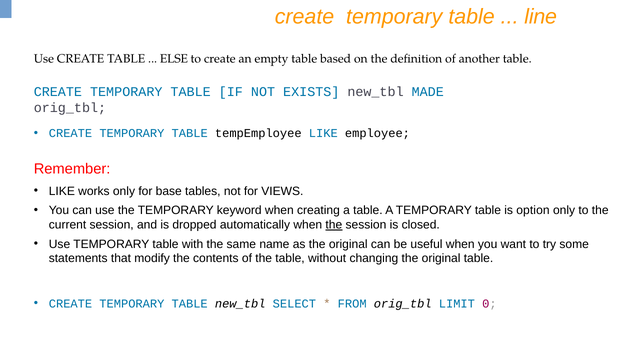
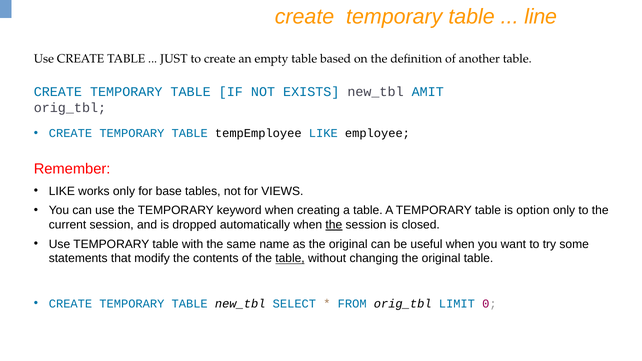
ELSE: ELSE -> JUST (174, 59)
MADE: MADE -> AMIT (428, 92)
table underline: none -> present (290, 259)
